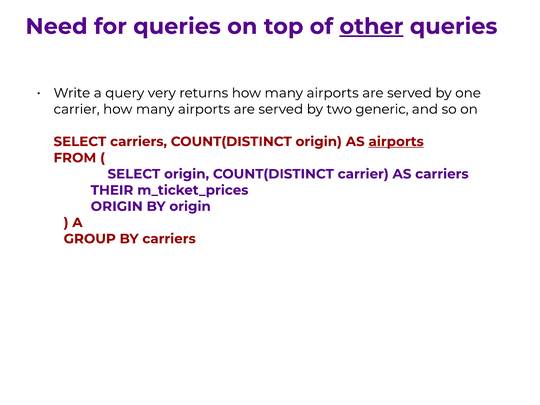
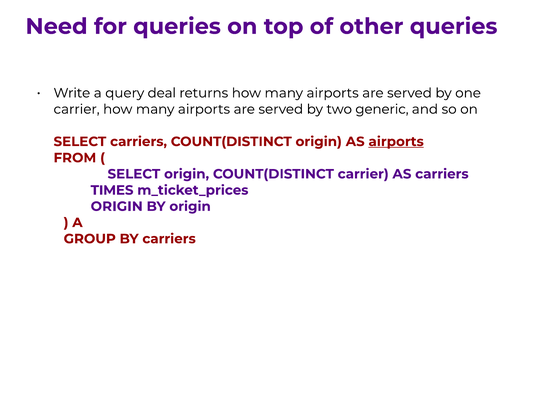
other underline: present -> none (371, 26)
very: very -> deal (162, 93)
THEIR: THEIR -> TIMES (112, 190)
